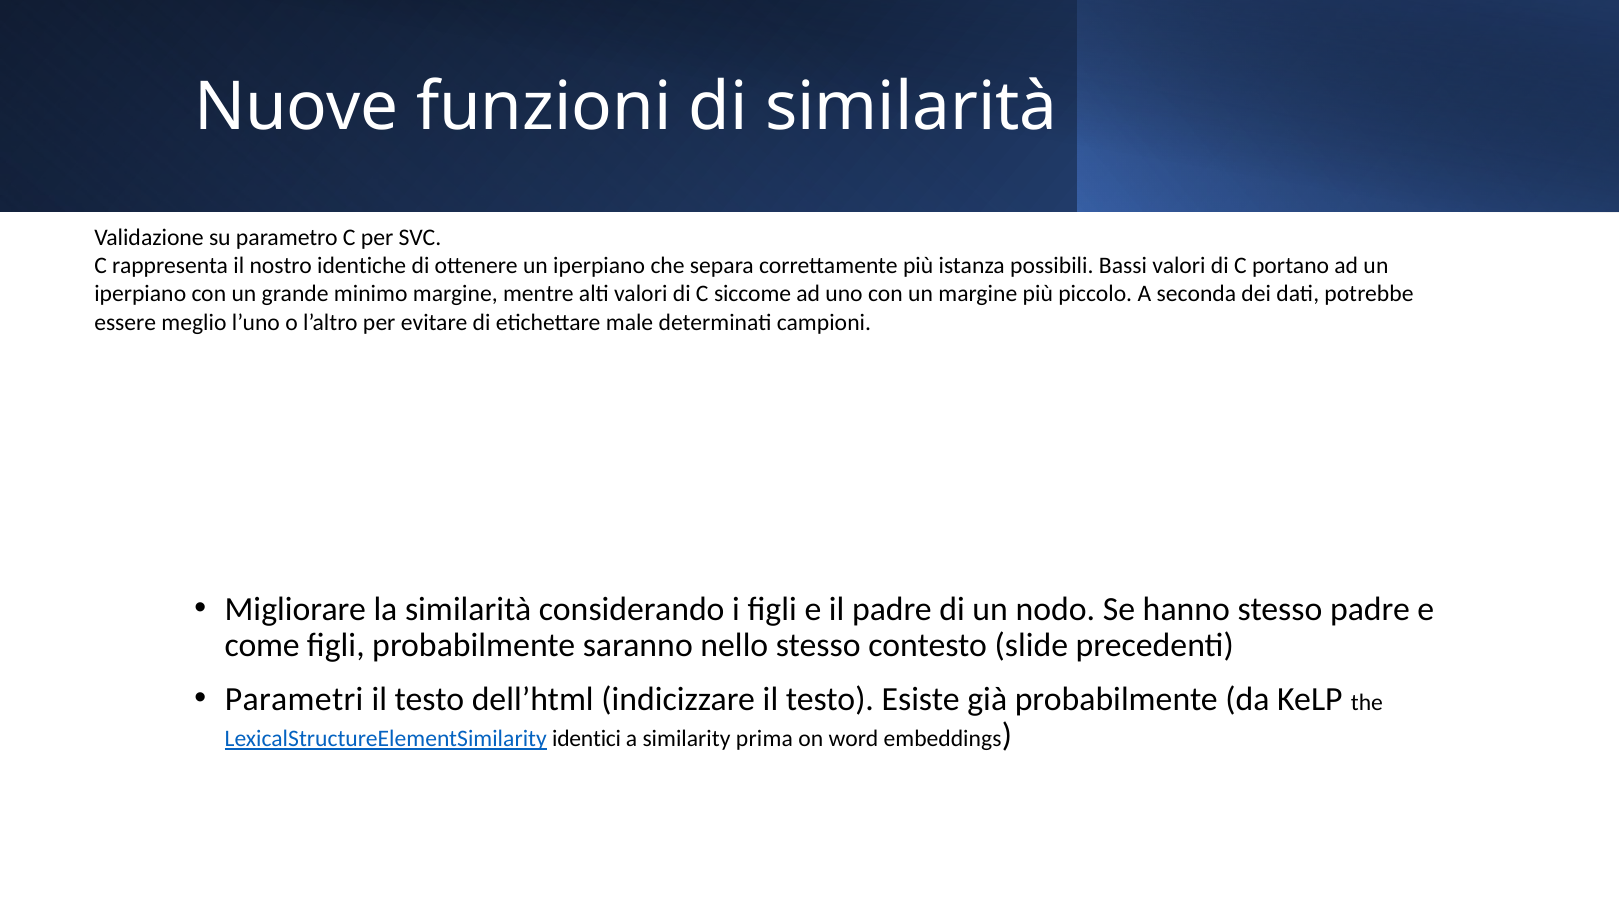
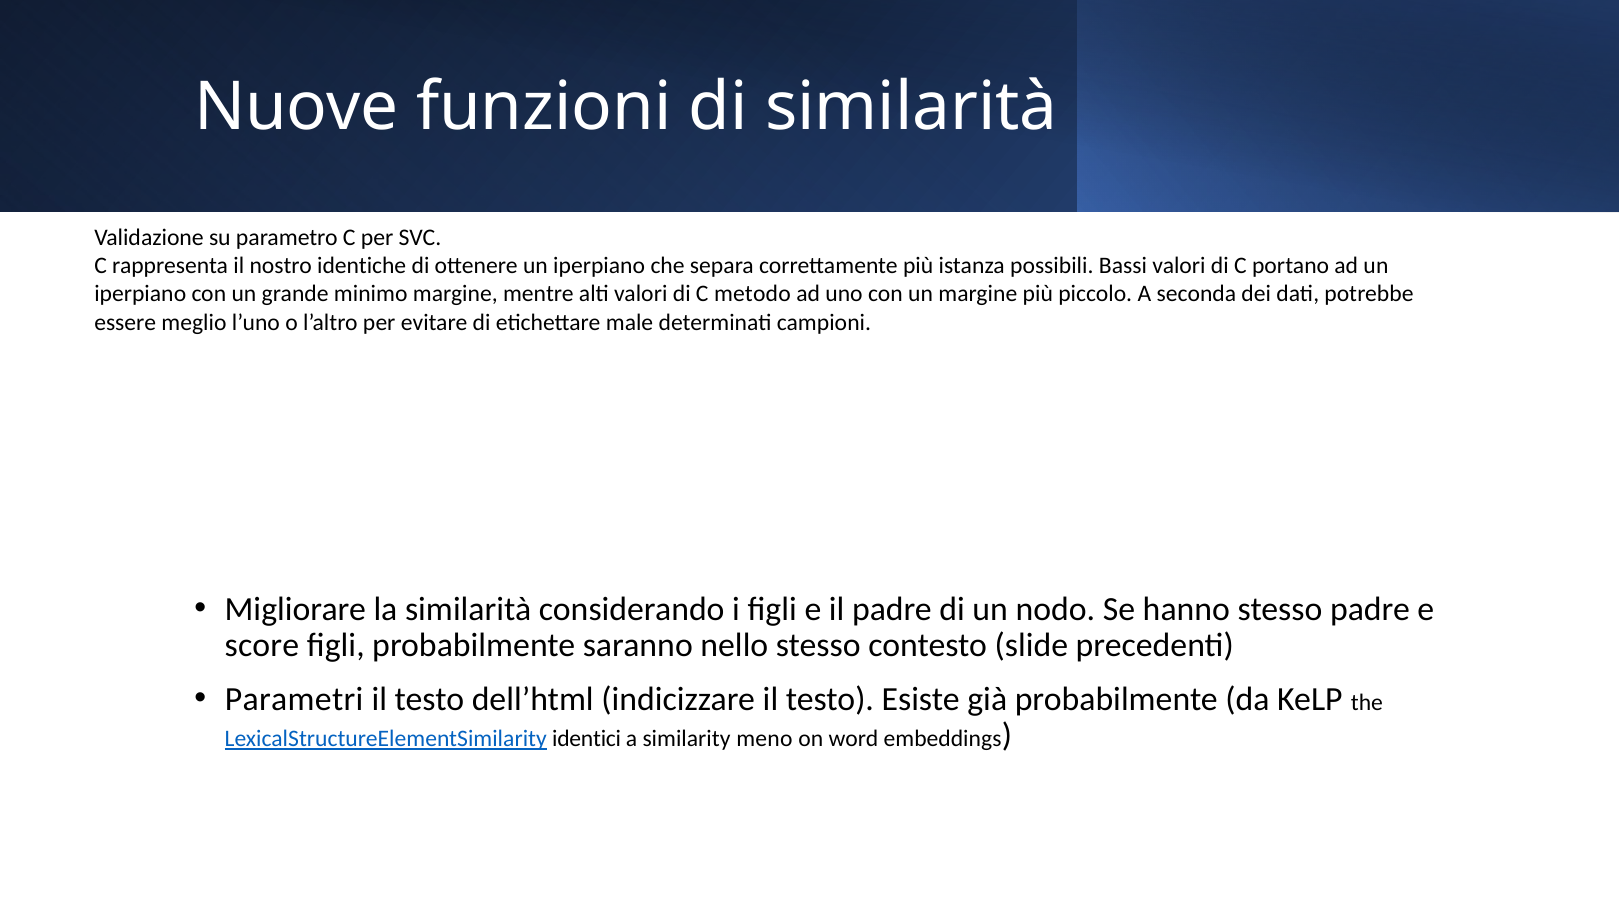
siccome: siccome -> metodo (752, 294)
come: come -> score (262, 645)
prima: prima -> meno (764, 739)
